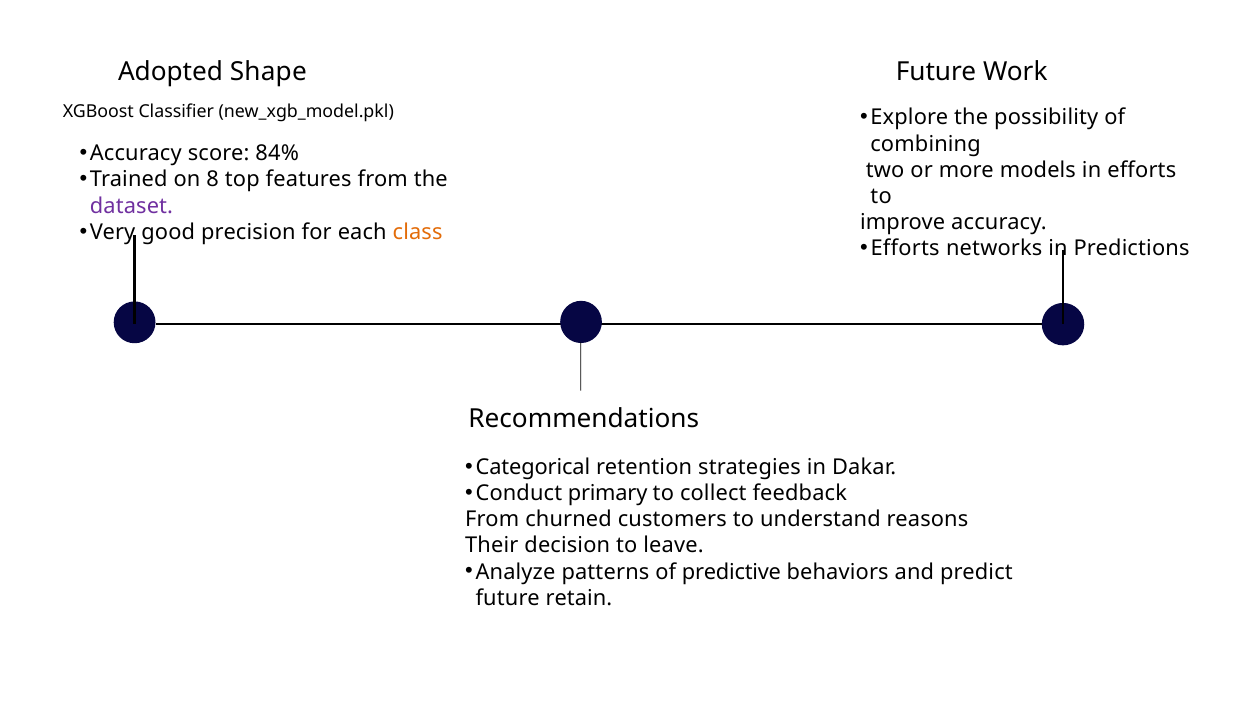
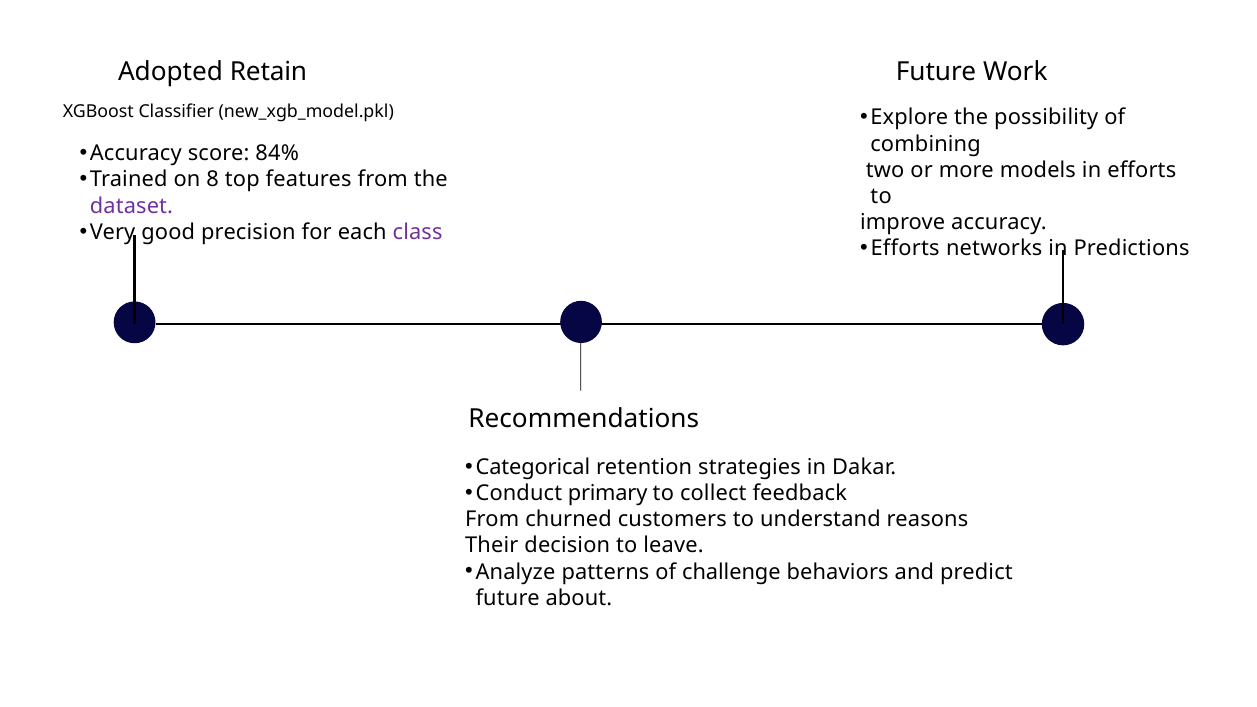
Shape: Shape -> Retain (269, 72)
class colour: orange -> purple (418, 232)
predictive: predictive -> challenge (731, 572)
retain: retain -> about (579, 598)
